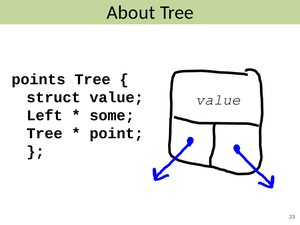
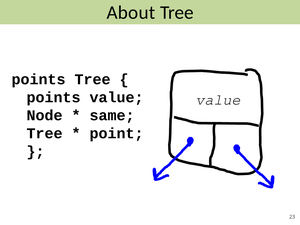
struct: struct -> points (54, 97)
Left: Left -> Node (45, 115)
some: some -> same (112, 115)
